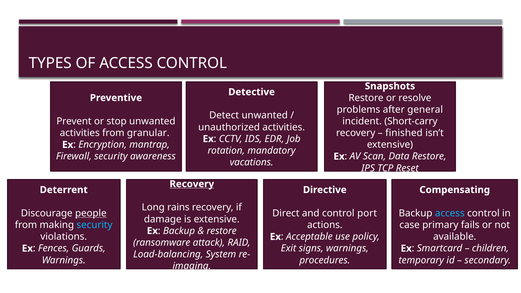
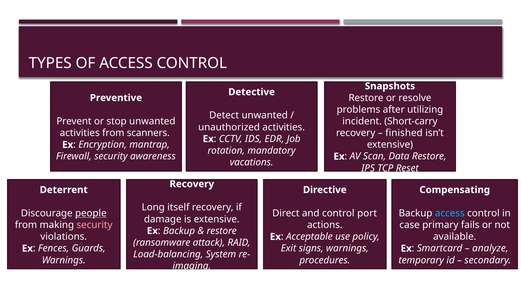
general: general -> utilizing (425, 110)
granular: granular -> scanners (148, 133)
Recovery underline: present -> none (192, 184)
rains: rains -> itself (178, 207)
security colour: light blue -> pink (95, 225)
children: children -> analyze (490, 248)
